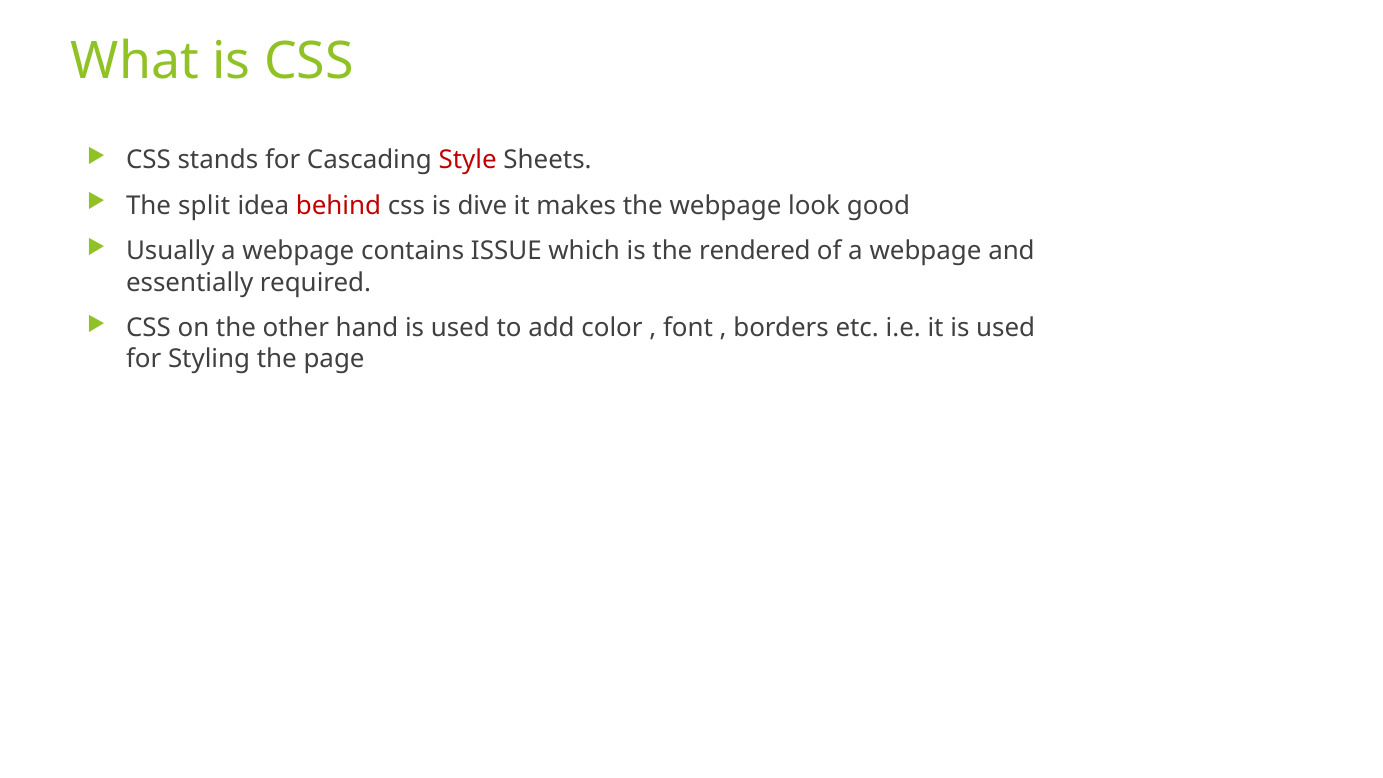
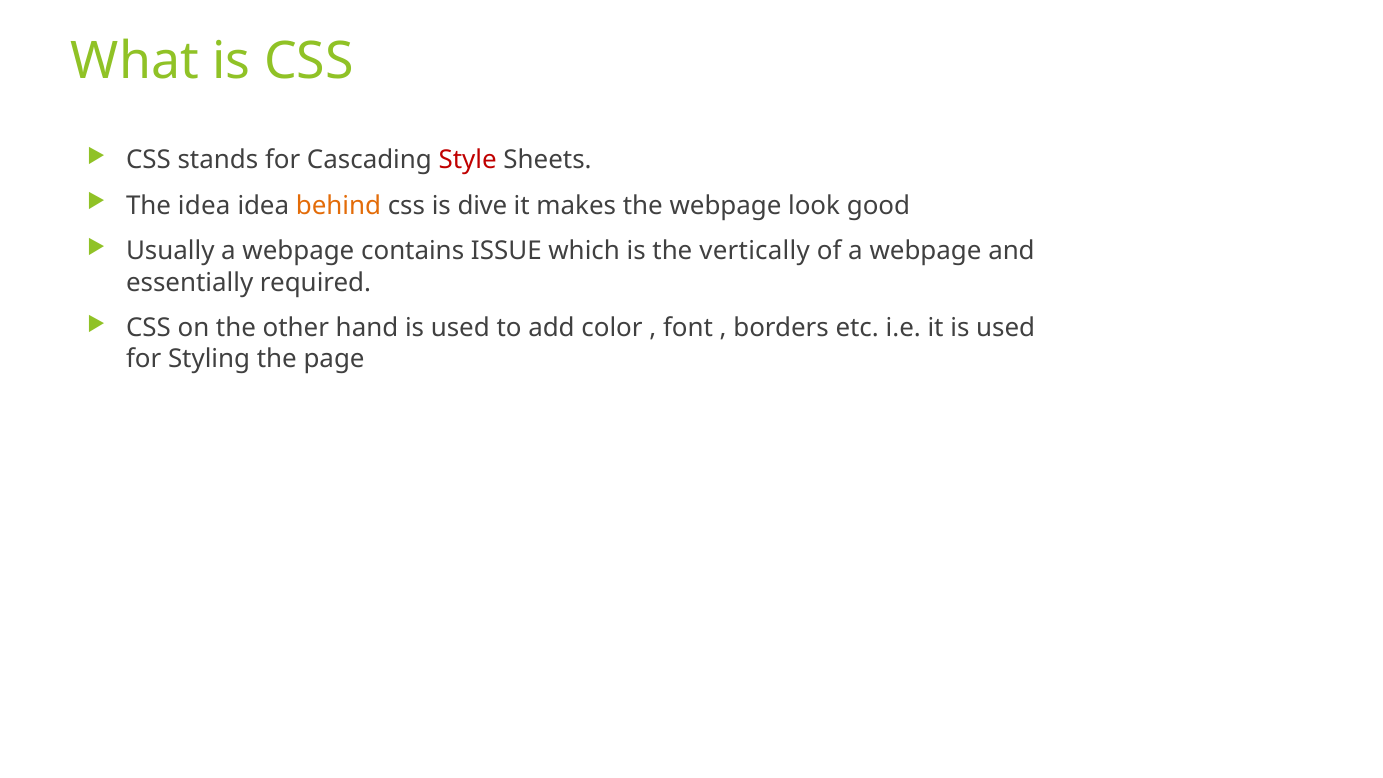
The split: split -> idea (204, 206)
behind colour: red -> orange (338, 206)
rendered: rendered -> vertically (755, 251)
